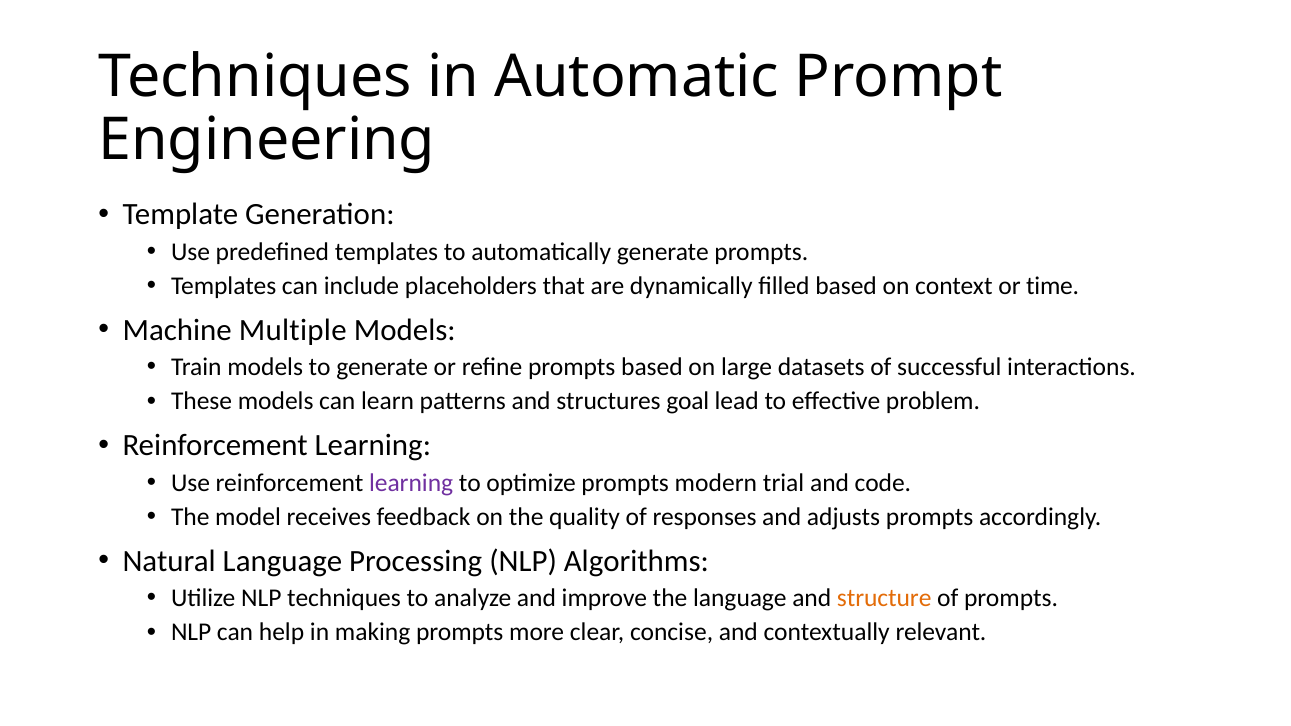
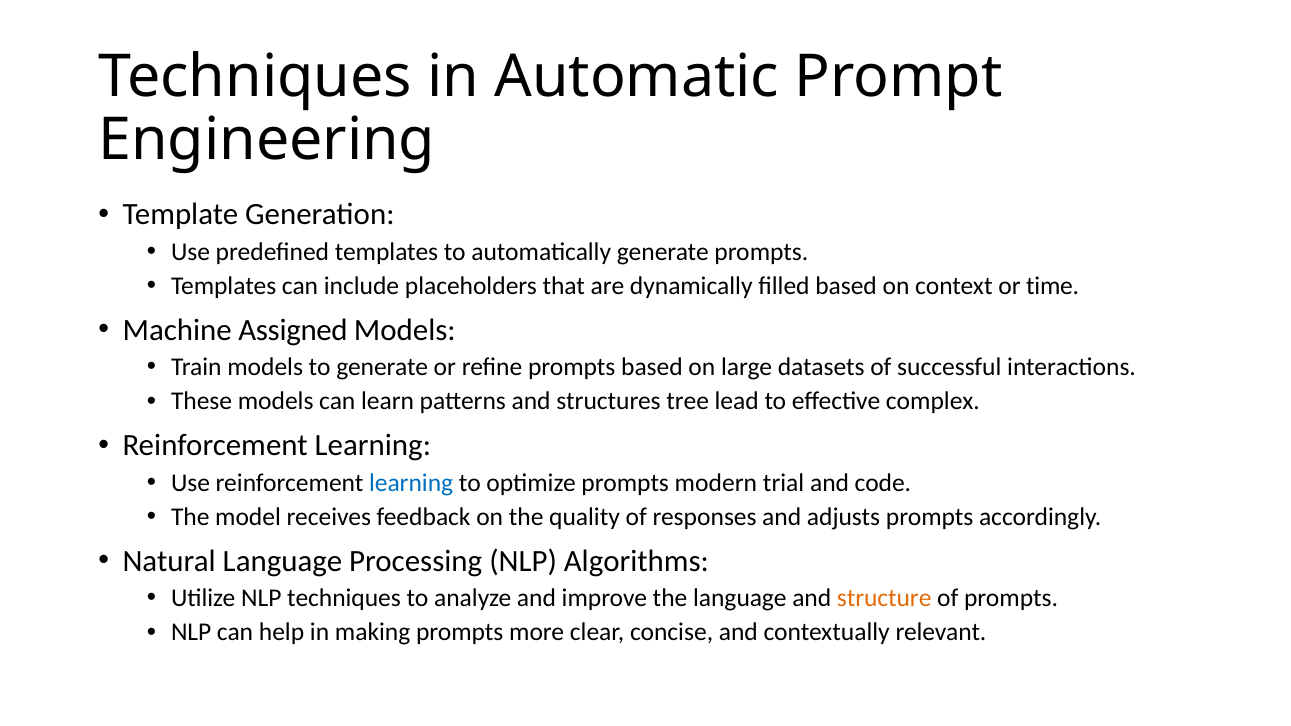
Multiple: Multiple -> Assigned (293, 330)
goal: goal -> tree (688, 402)
problem: problem -> complex (933, 402)
learning colour: purple -> blue (411, 483)
